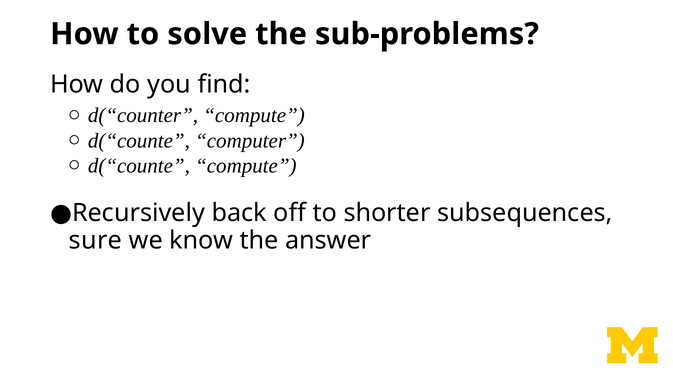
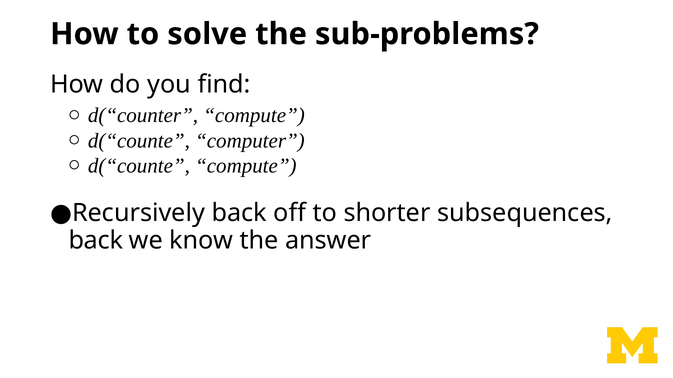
sure: sure -> back (96, 241)
